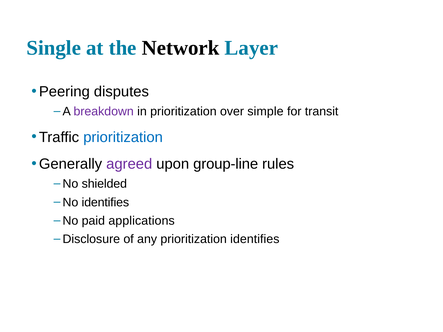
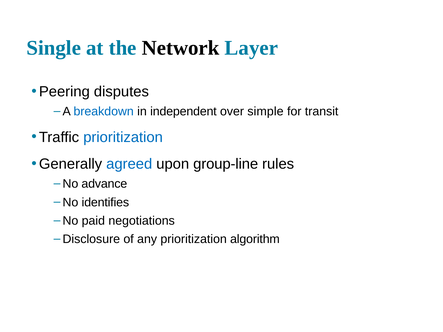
breakdown colour: purple -> blue (104, 112)
in prioritization: prioritization -> independent (183, 112)
agreed colour: purple -> blue (129, 164)
shielded: shielded -> advance (104, 184)
applications: applications -> negotiations (142, 221)
prioritization identifies: identifies -> algorithm (255, 239)
